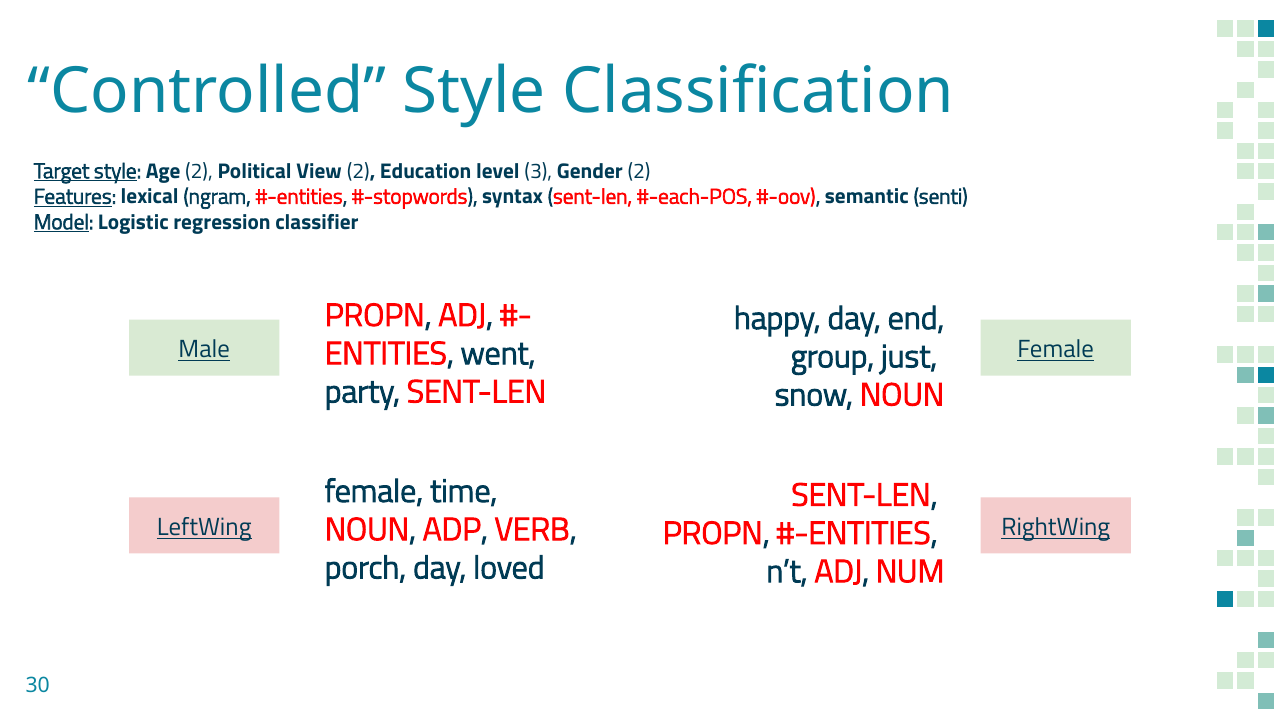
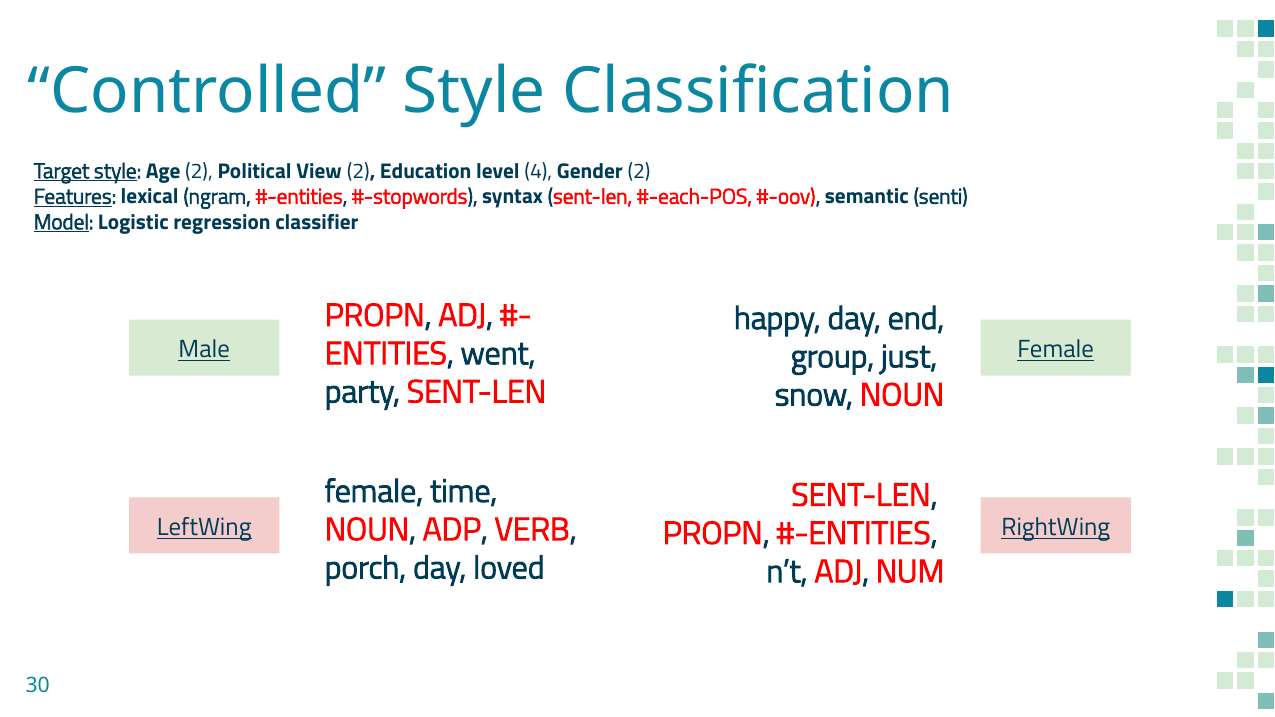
3: 3 -> 4 (538, 171)
